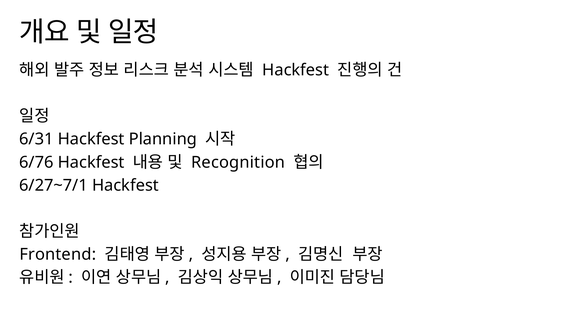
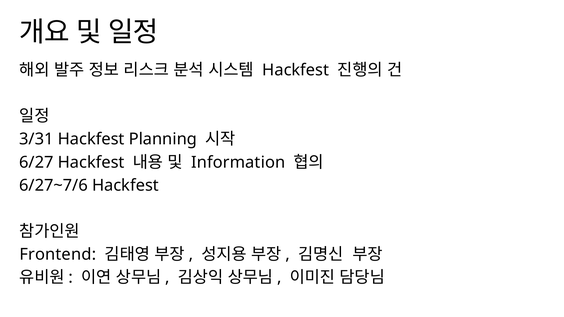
6/31: 6/31 -> 3/31 (36, 139)
6/76: 6/76 -> 6/27 (36, 162)
Recognition: Recognition -> Information (238, 162)
6/27~7/1: 6/27~7/1 -> 6/27~7/6 (54, 185)
